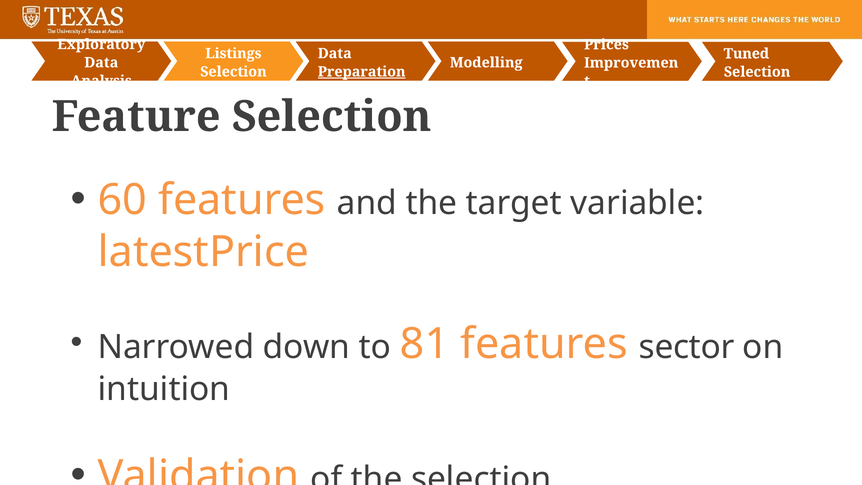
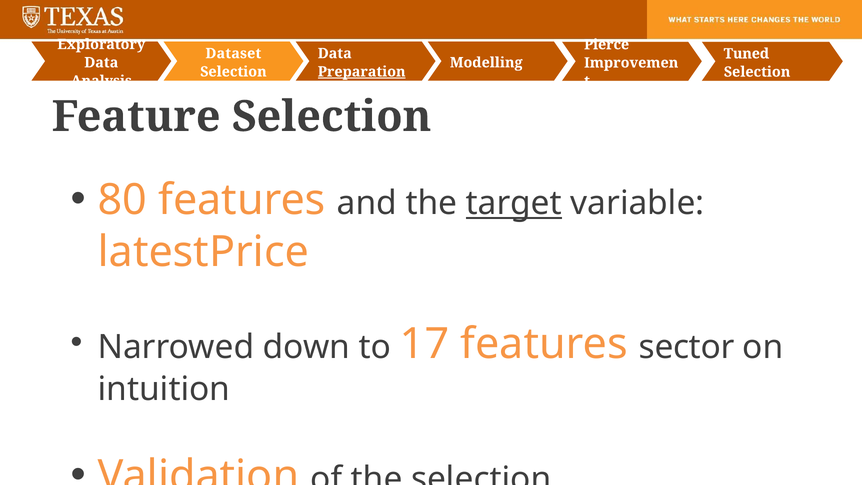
Prices: Prices -> Pierce (607, 45)
Listings: Listings -> Dataset (233, 53)
60: 60 -> 80 (122, 200)
target underline: none -> present (514, 203)
81: 81 -> 17 (425, 344)
